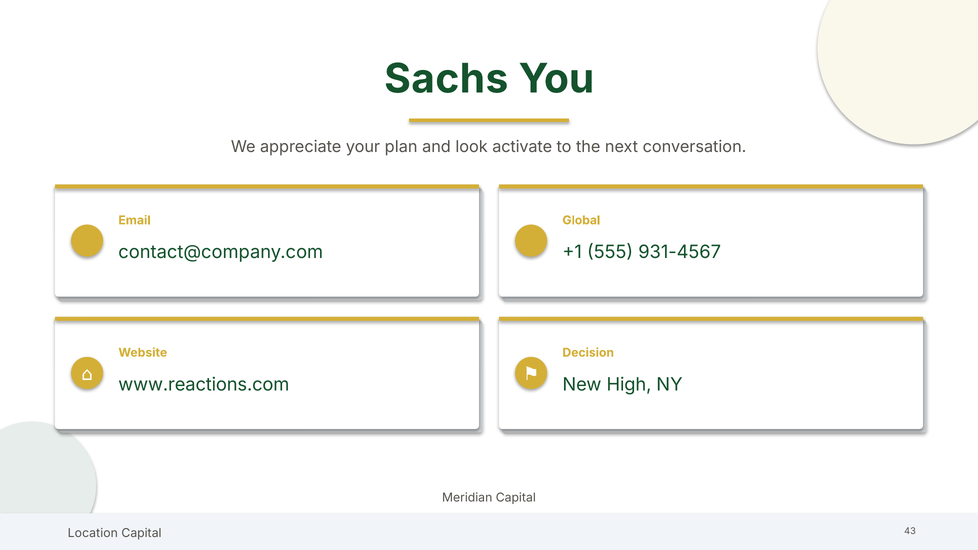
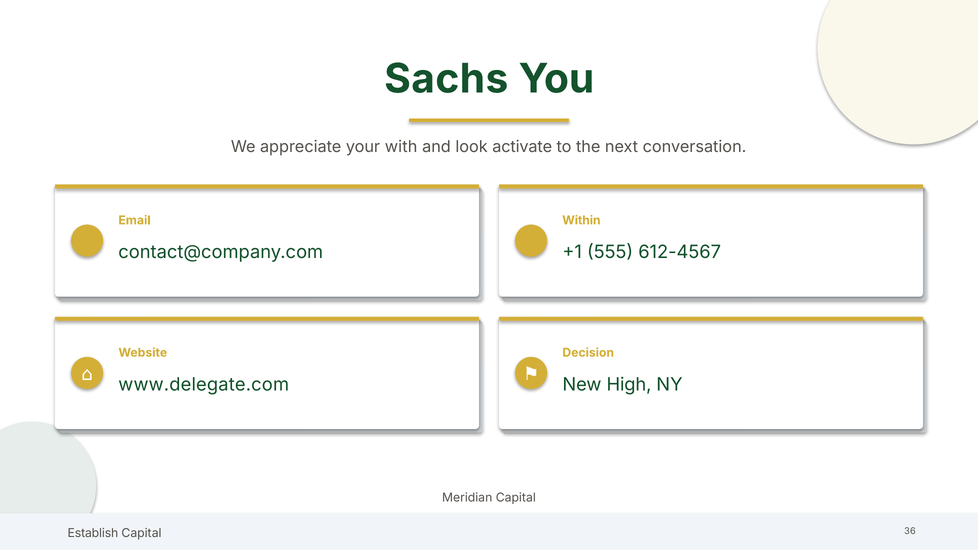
plan: plan -> with (401, 147)
Global: Global -> Within (581, 220)
931-4567: 931-4567 -> 612-4567 (680, 252)
www.reactions.com: www.reactions.com -> www.delegate.com (204, 385)
Location: Location -> Establish (93, 533)
43: 43 -> 36 (910, 531)
